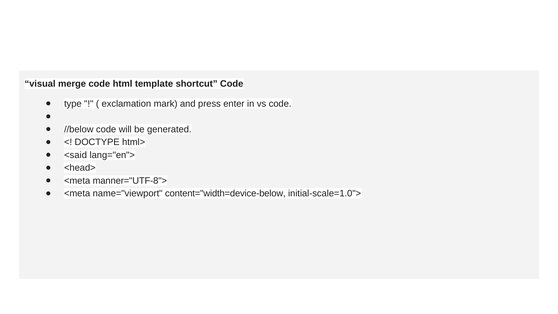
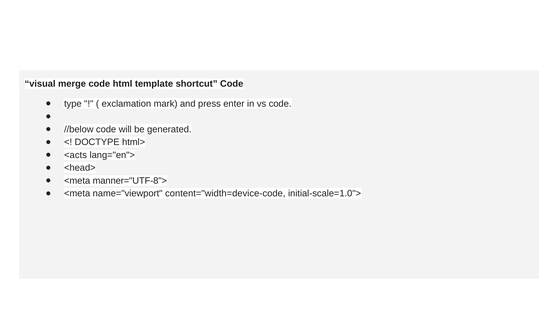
<said: <said -> <acts (76, 155)
content="width=device-below: content="width=device-below -> content="width=device-code (225, 193)
